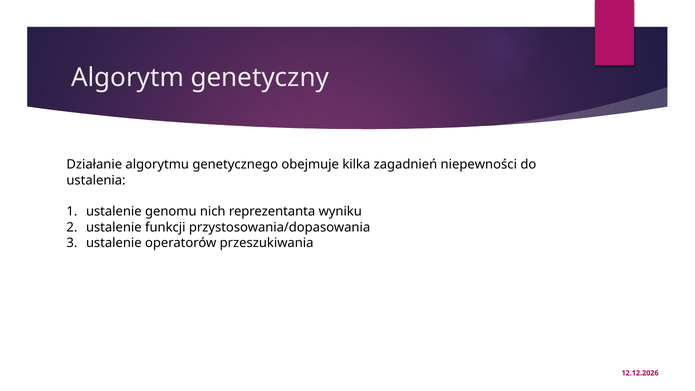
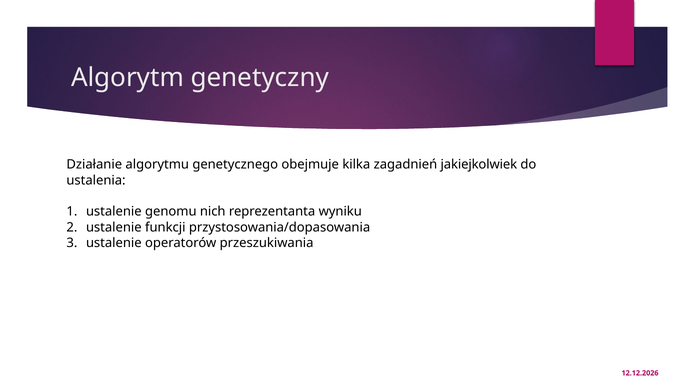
niepewności: niepewności -> jakiejkolwiek (479, 165)
